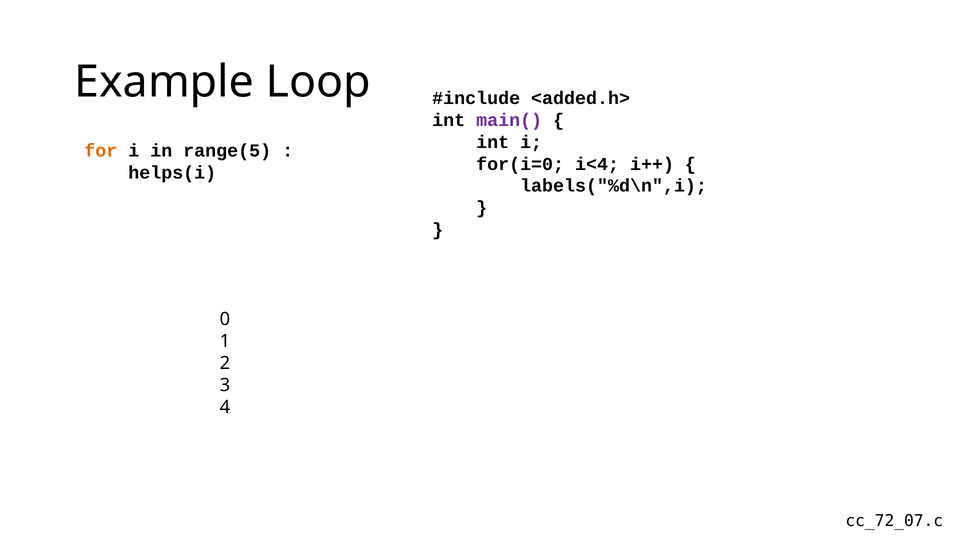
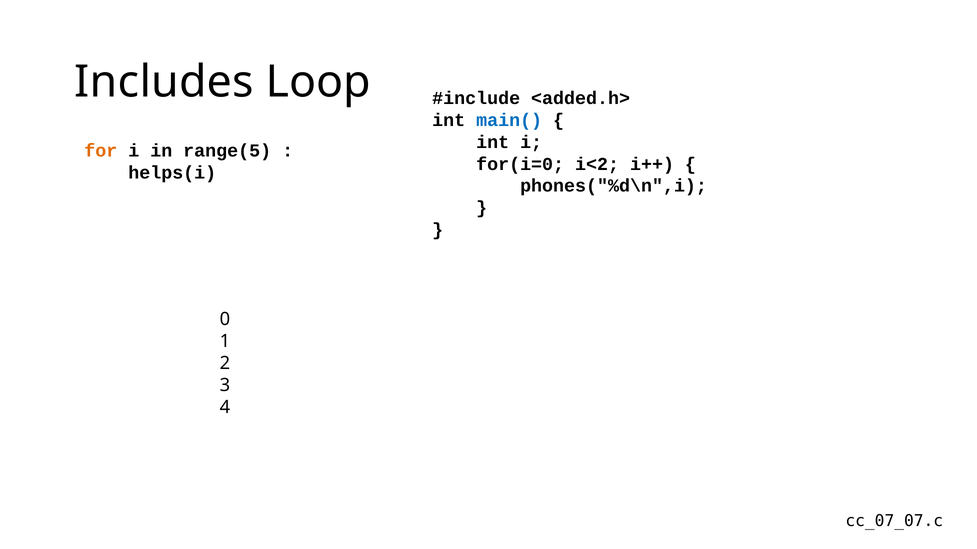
Example: Example -> Includes (164, 82)
main( colour: purple -> blue (509, 120)
i<4: i<4 -> i<2 (597, 164)
labels("%d\n",i: labels("%d\n",i -> phones("%d\n",i (614, 186)
cc_72_07.c: cc_72_07.c -> cc_07_07.c (894, 521)
